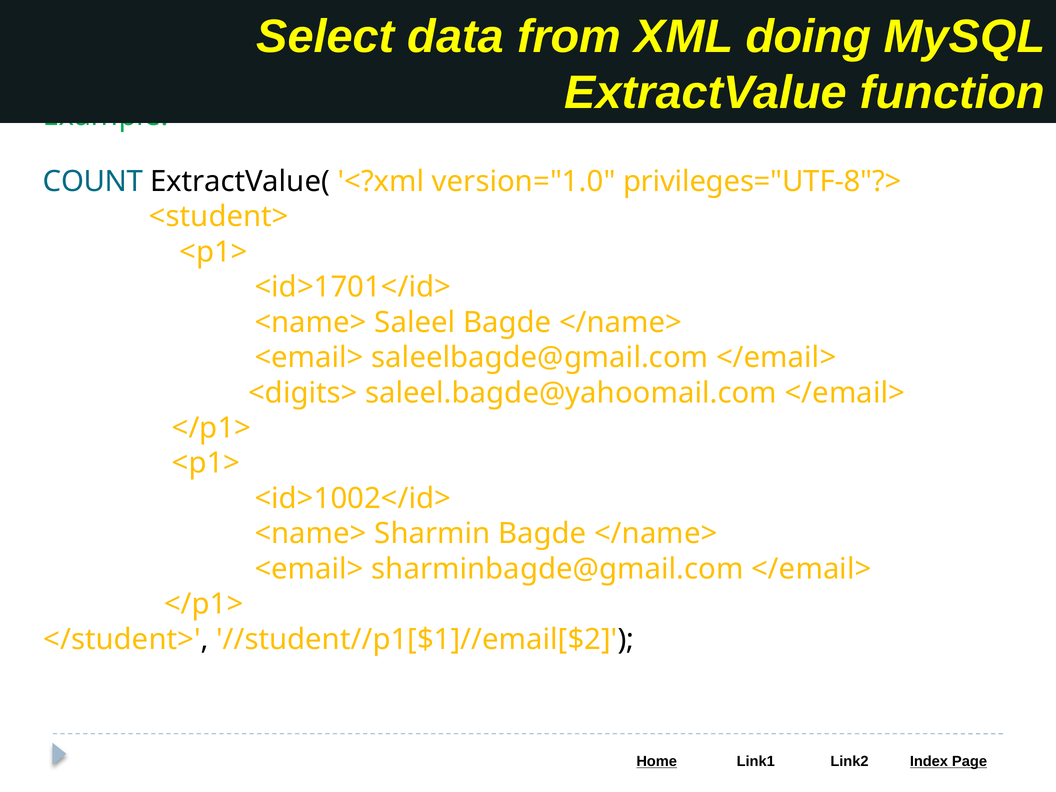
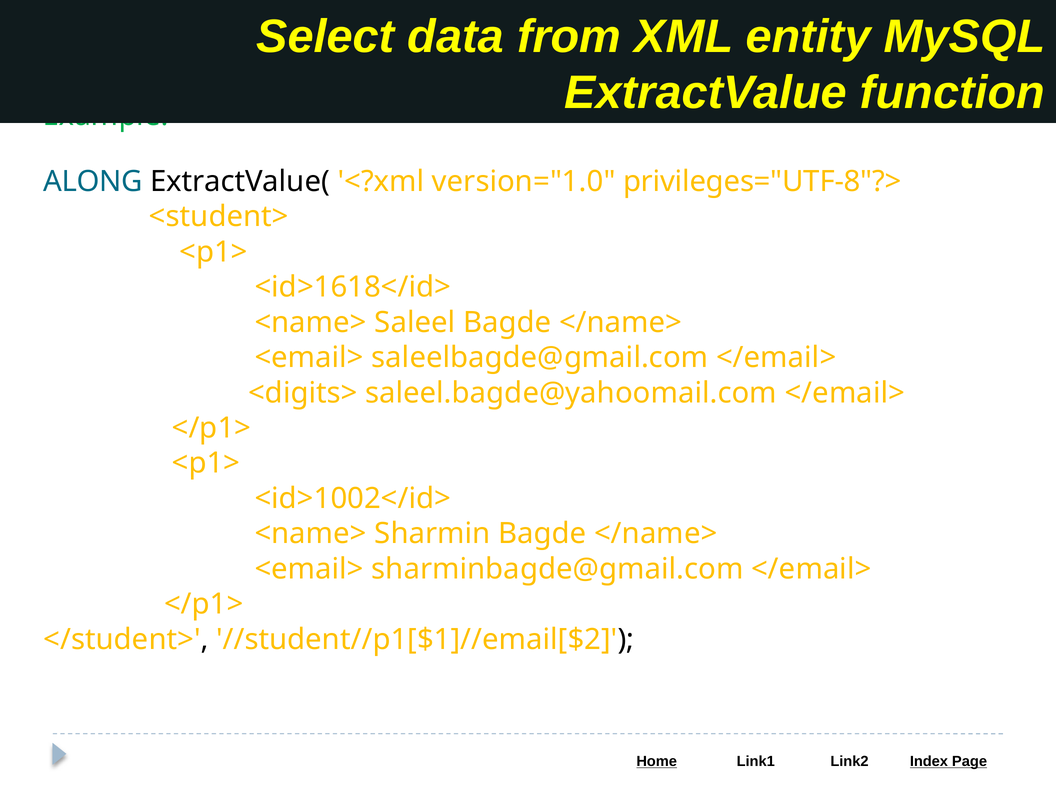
doing: doing -> entity (808, 37)
COUNT: COUNT -> ALONG (93, 182)
<id>1701</id>: <id>1701</id> -> <id>1618</id> (353, 287)
